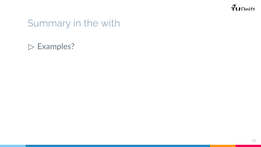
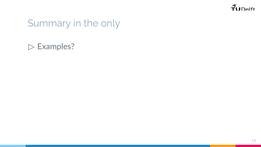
with: with -> only (111, 23)
